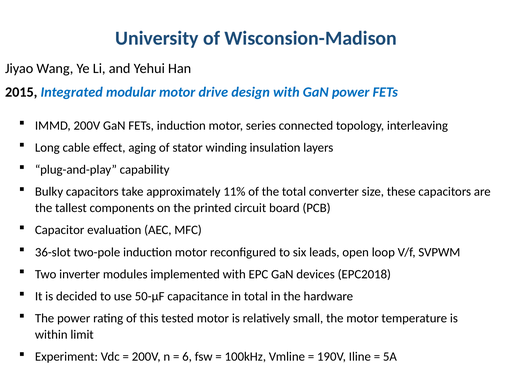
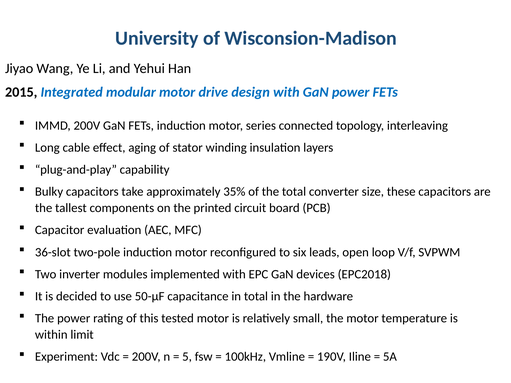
11%: 11% -> 35% (234, 192)
6: 6 -> 5 (187, 357)
